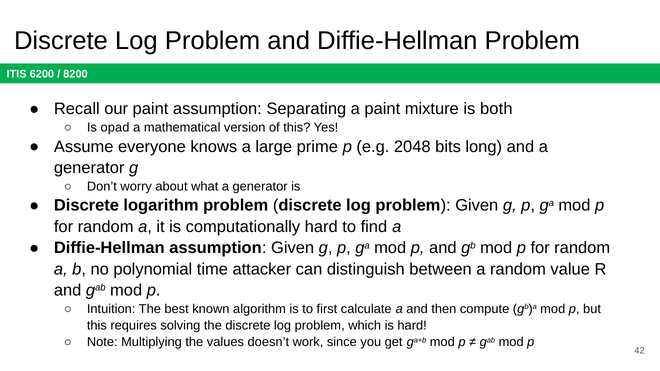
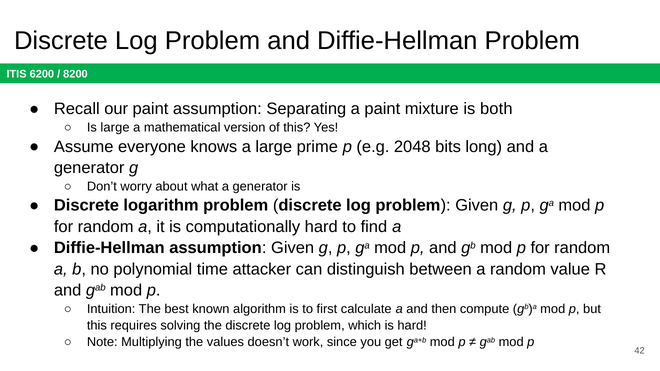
Is opad: opad -> large (115, 127)
